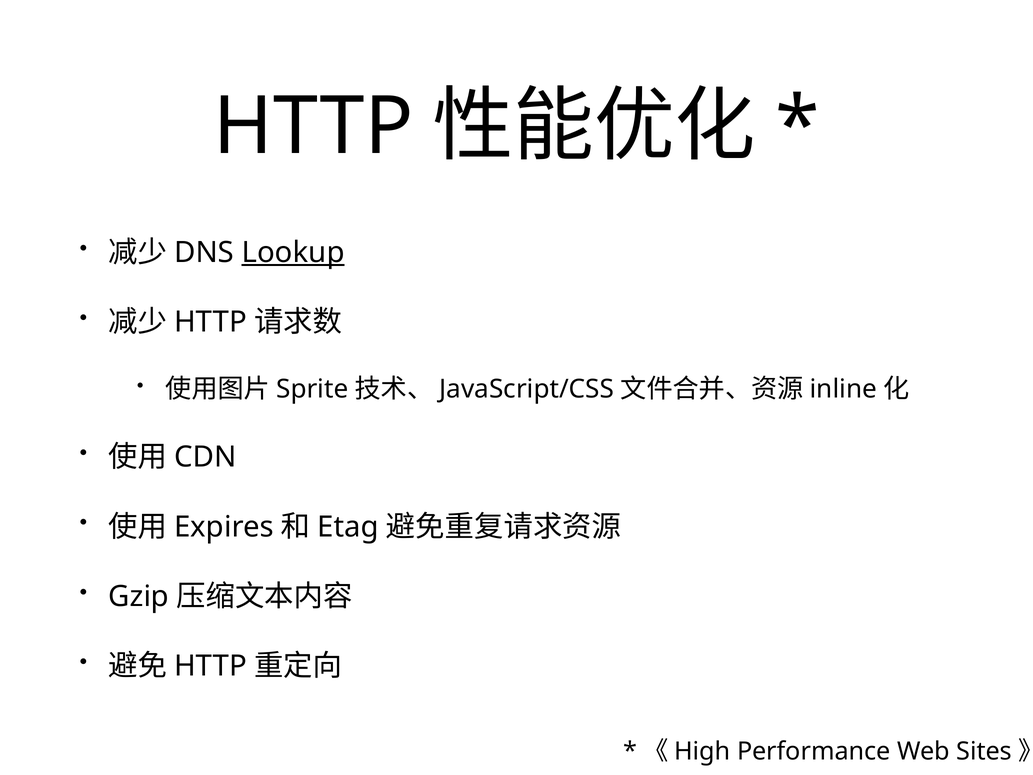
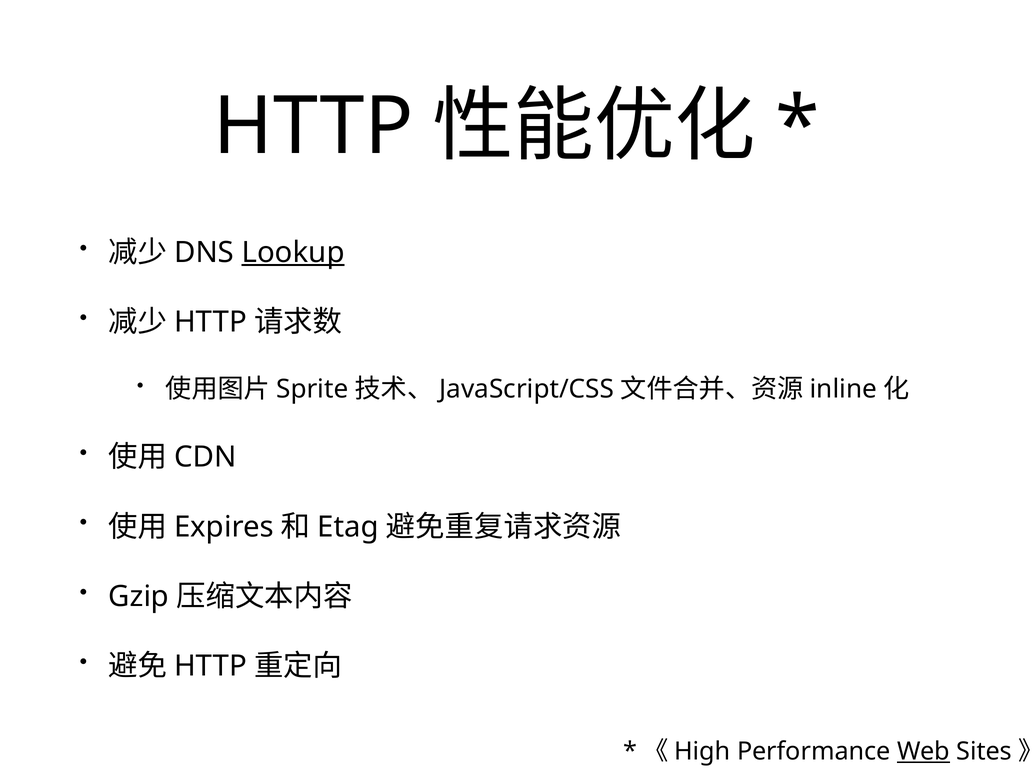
Web underline: none -> present (924, 751)
